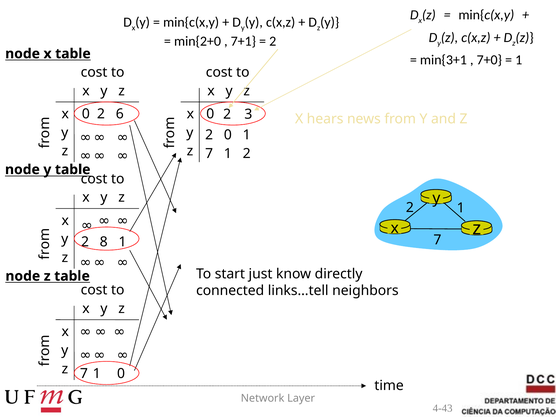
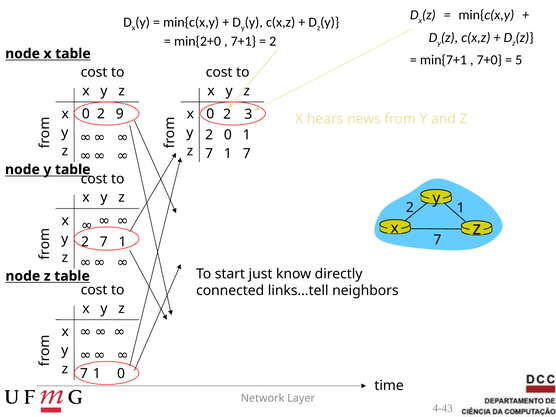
min{3+1: min{3+1 -> min{7+1 (443, 60)
1: 1 -> 5 (519, 60)
6: 6 -> 9 (120, 114)
7 1 2: 2 -> 7 (247, 154)
8: 8 -> 7 (104, 242)
